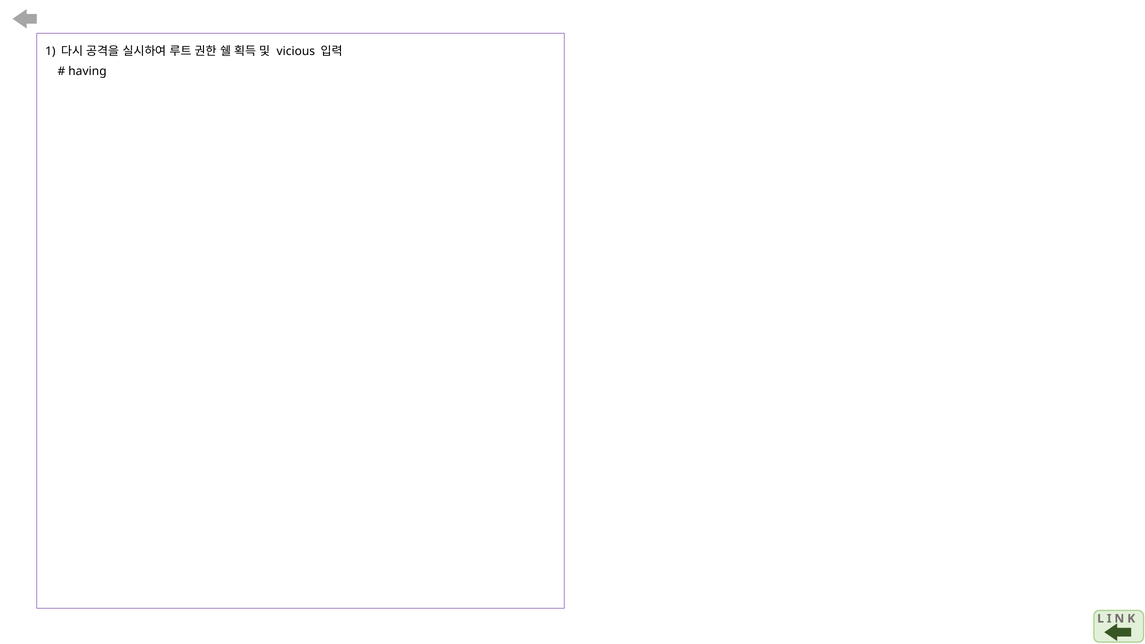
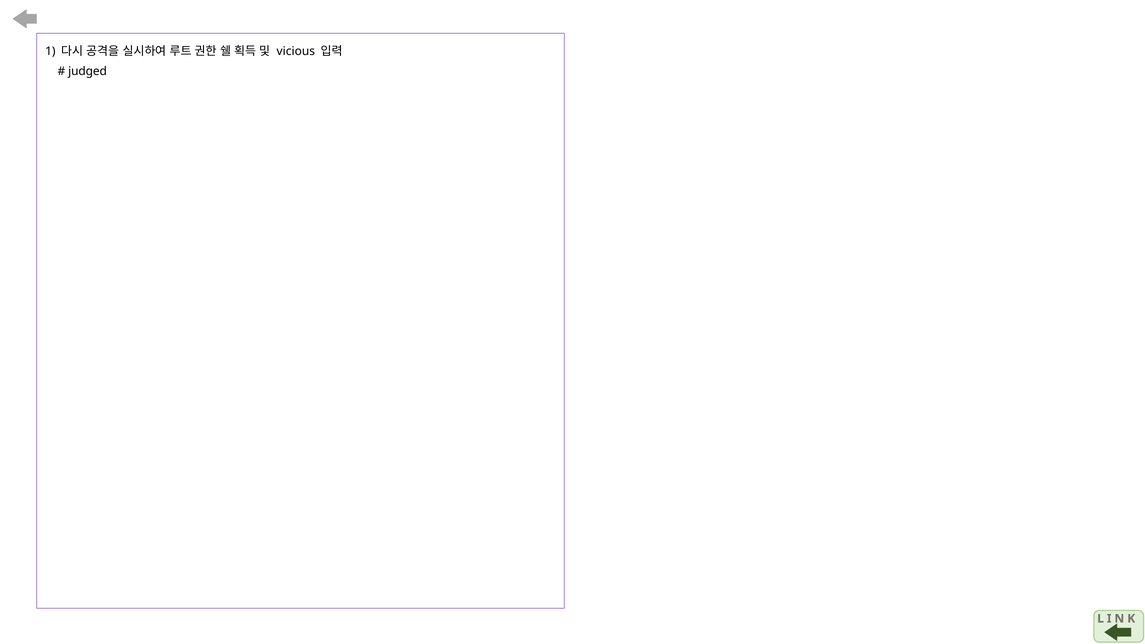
having: having -> judged (88, 71)
